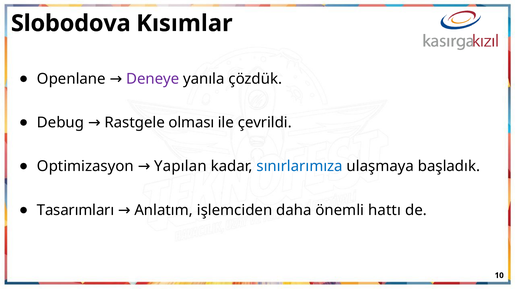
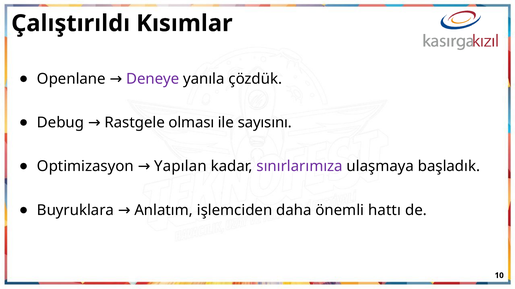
Slobodova: Slobodova -> Çalıştırıldı (71, 23)
çevrildi: çevrildi -> sayısını (265, 123)
sınırlarımıza colour: blue -> purple (300, 167)
Tasarımları: Tasarımları -> Buyruklara (75, 211)
